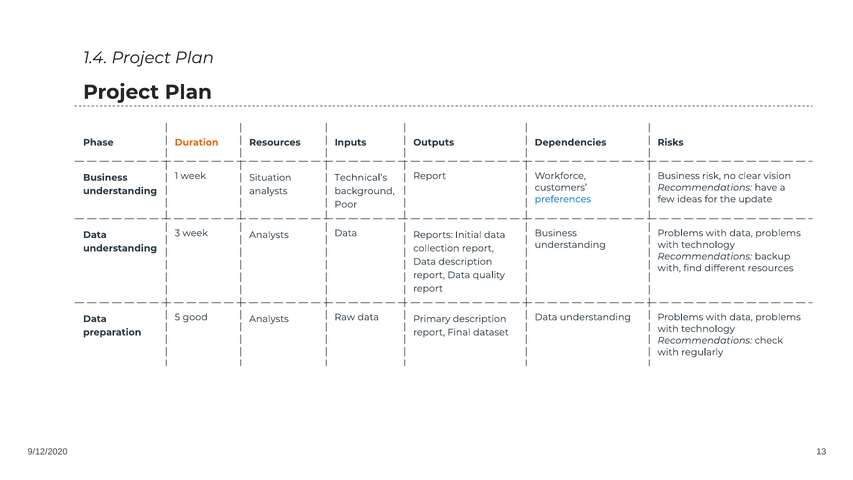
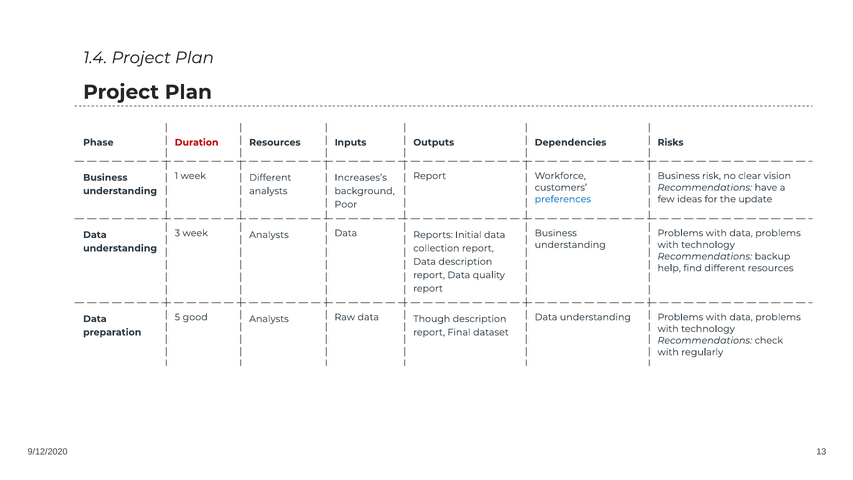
Duration colour: orange -> red (197, 142)
week Situation: Situation -> Different (270, 178)
Technical’s: Technical’s -> Increases’s (361, 178)
with: with -> help (669, 268)
Primary: Primary -> Though (432, 319)
